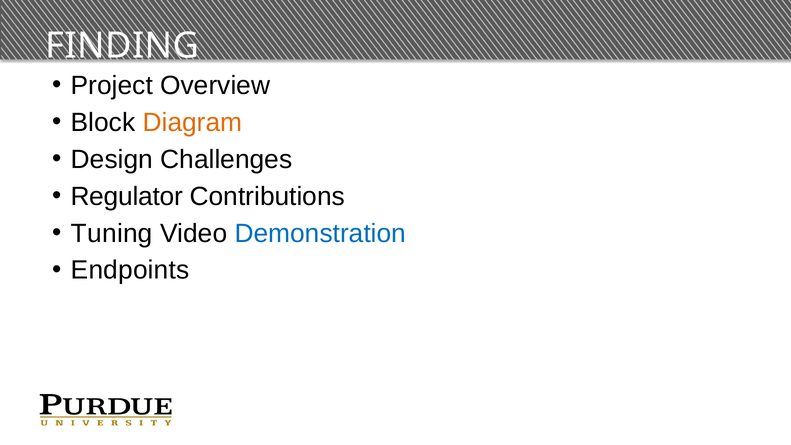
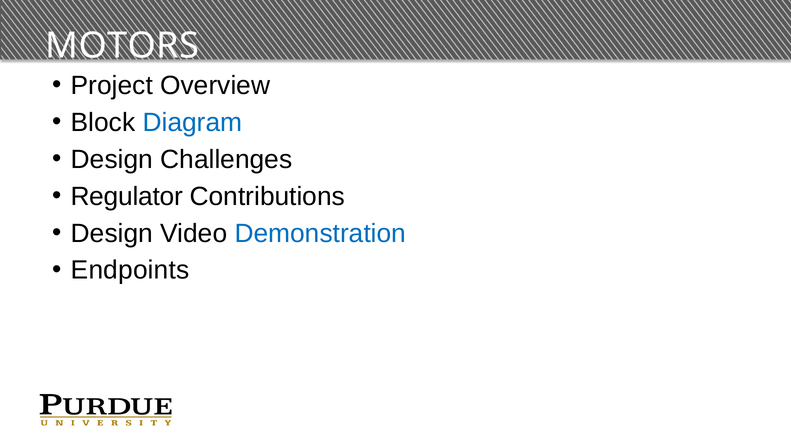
FINDING: FINDING -> MOTORS (122, 46)
Diagram colour: orange -> blue (193, 122)
Tuning: Tuning -> Design (112, 233)
